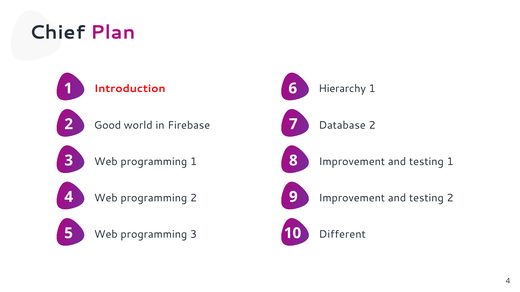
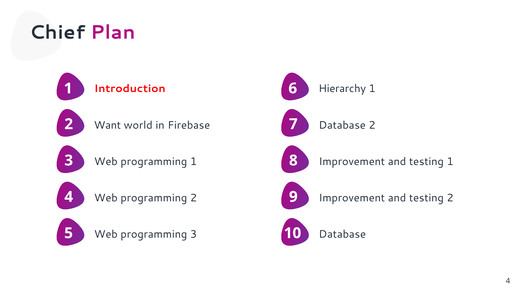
Good: Good -> Want (107, 125)
Different: Different -> Database (342, 235)
